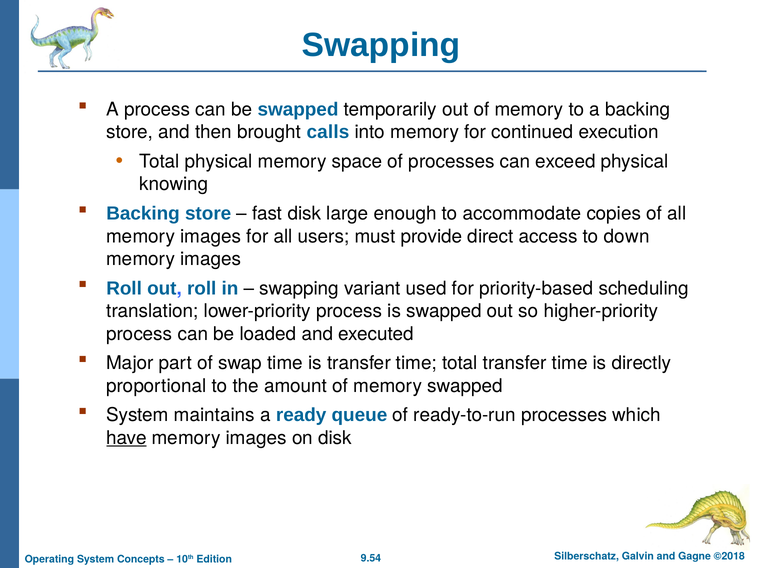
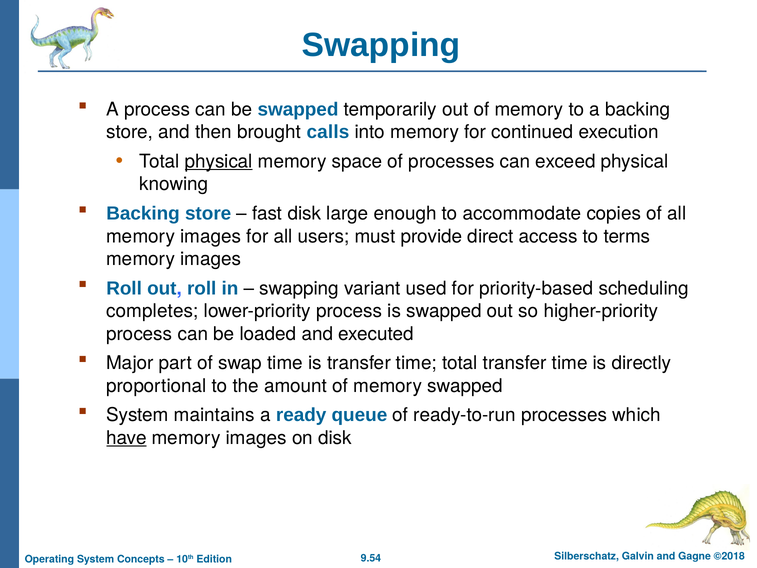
physical underline: none -> present (219, 161)
down: down -> terms (627, 236)
translation: translation -> completes (152, 311)
